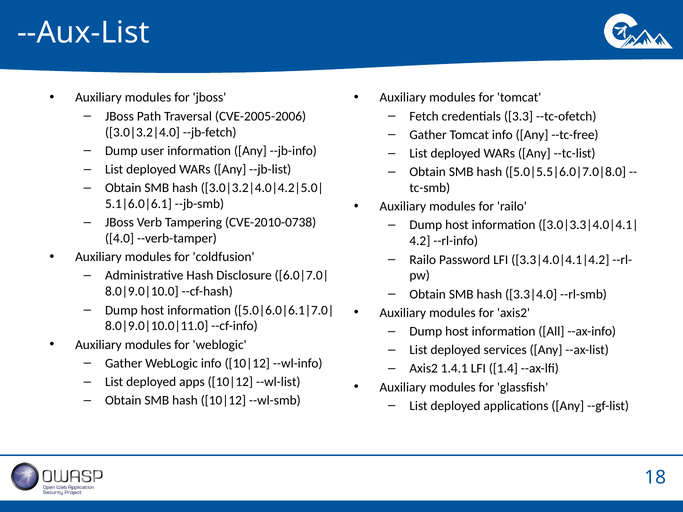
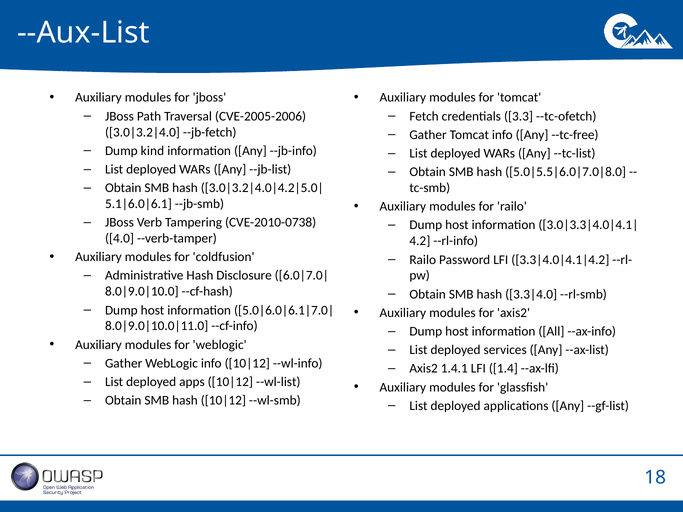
user: user -> kind (152, 151)
